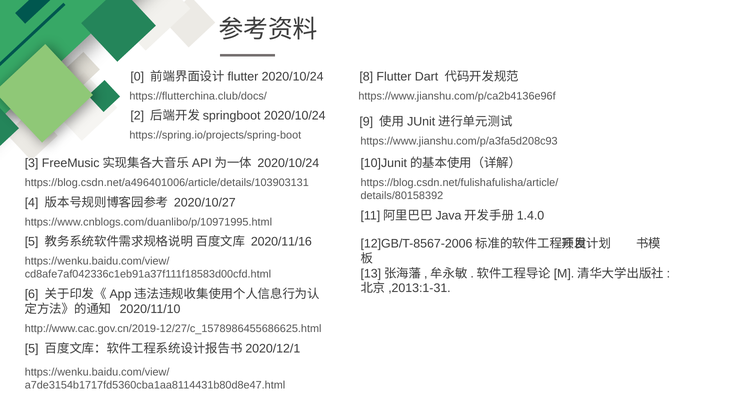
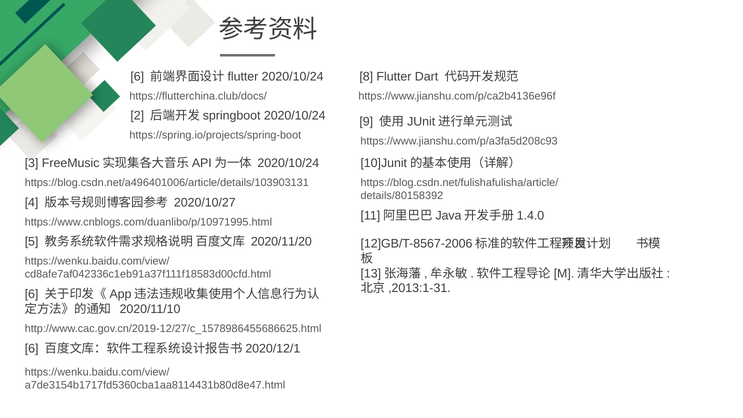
0: 0 -> 6 (137, 77)
2020/11/16: 2020/11/16 -> 2020/11/20 (281, 242)
5: 5 -> 6 (32, 348)
